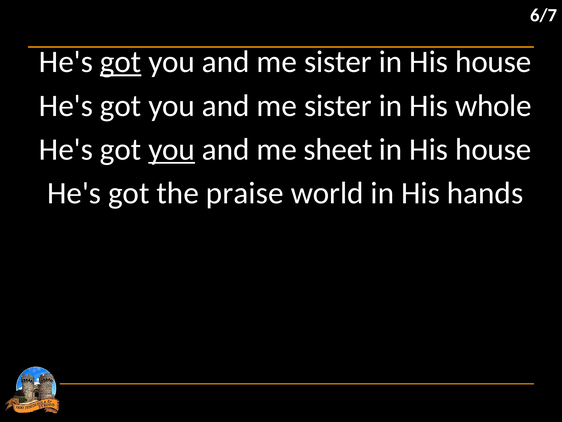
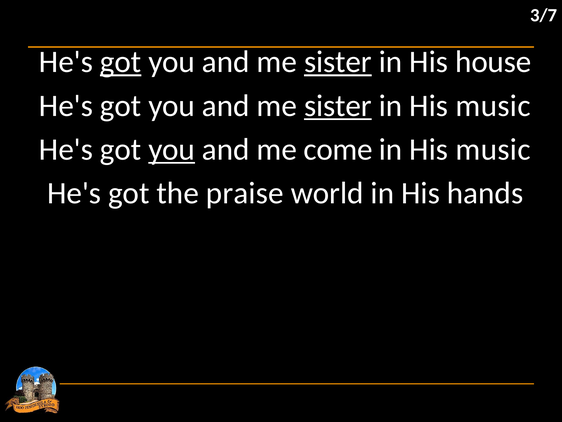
6/7: 6/7 -> 3/7 (544, 15)
sister underline: none -> present (338, 62)
sister underline: none -> present (338, 106)
whole: whole -> music (493, 106)
sheet: sheet -> come (338, 149)
house: house -> music (493, 149)
